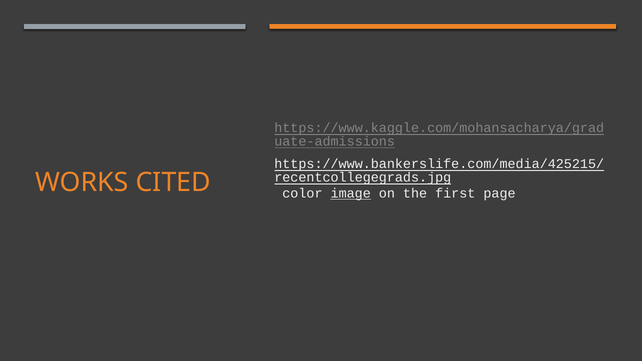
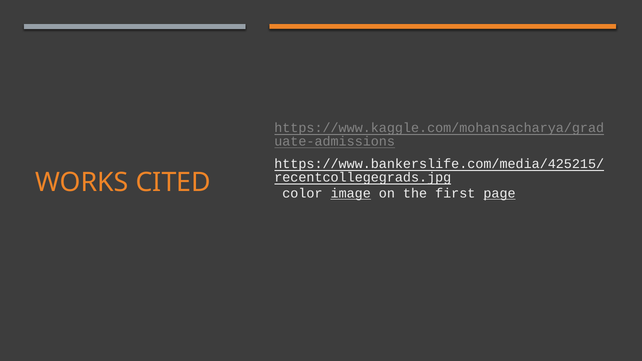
page underline: none -> present (499, 194)
